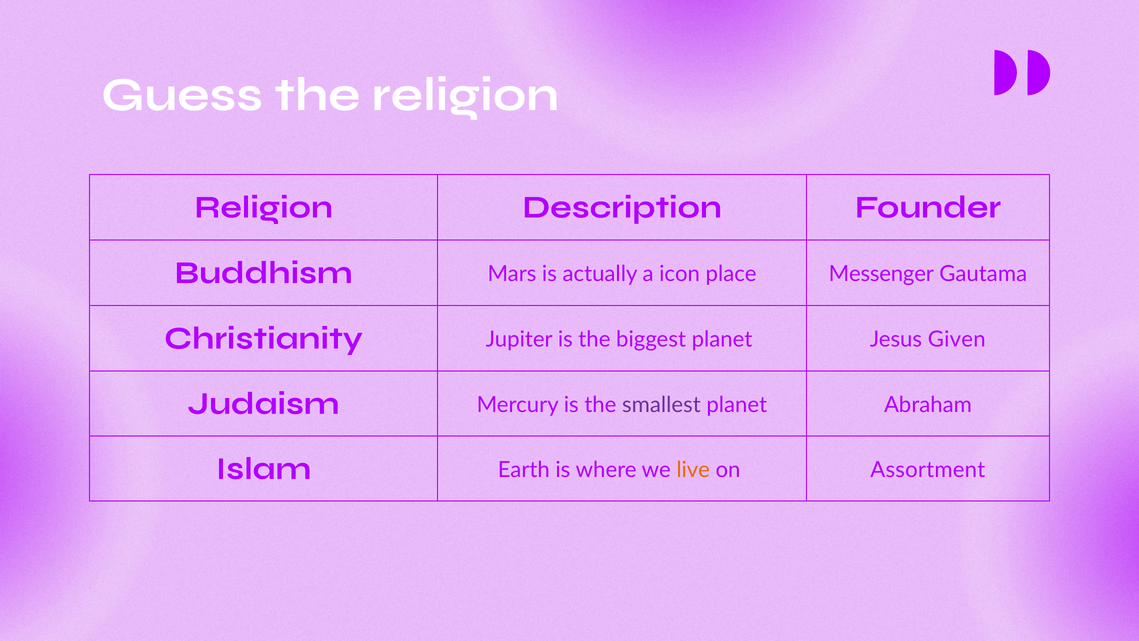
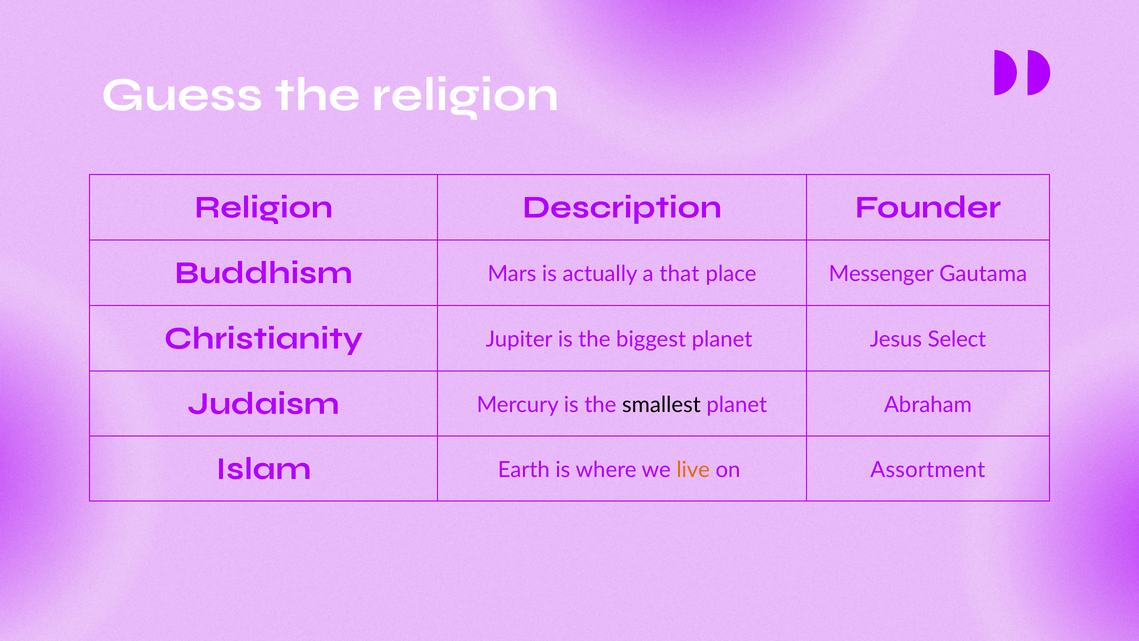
icon: icon -> that (679, 274)
Given: Given -> Select (957, 339)
smallest colour: purple -> black (661, 405)
